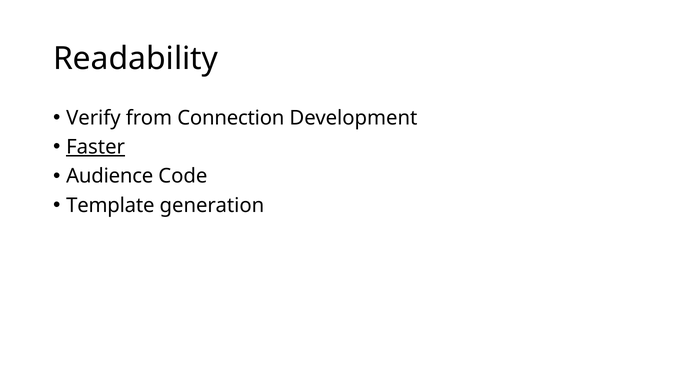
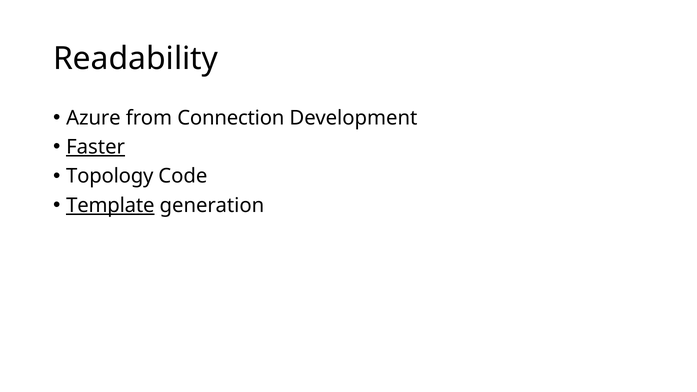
Verify: Verify -> Azure (93, 118)
Audience: Audience -> Topology (110, 176)
Template underline: none -> present (110, 206)
